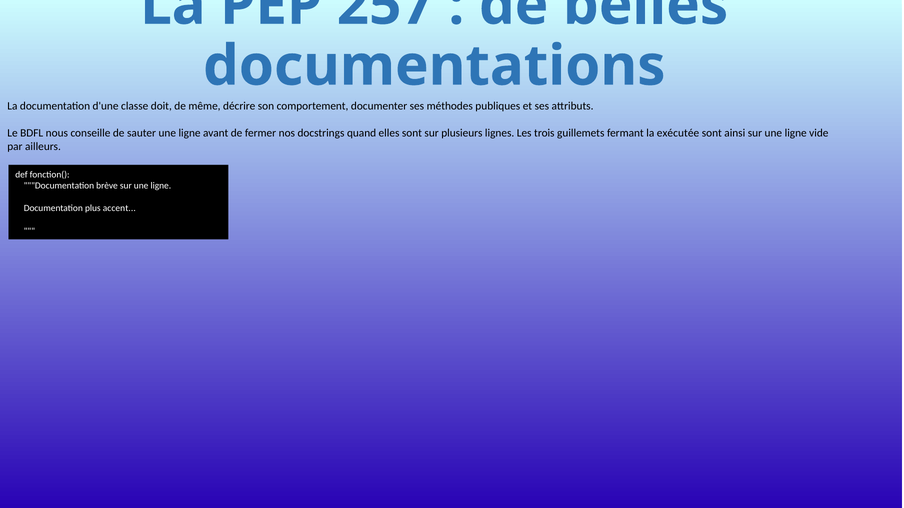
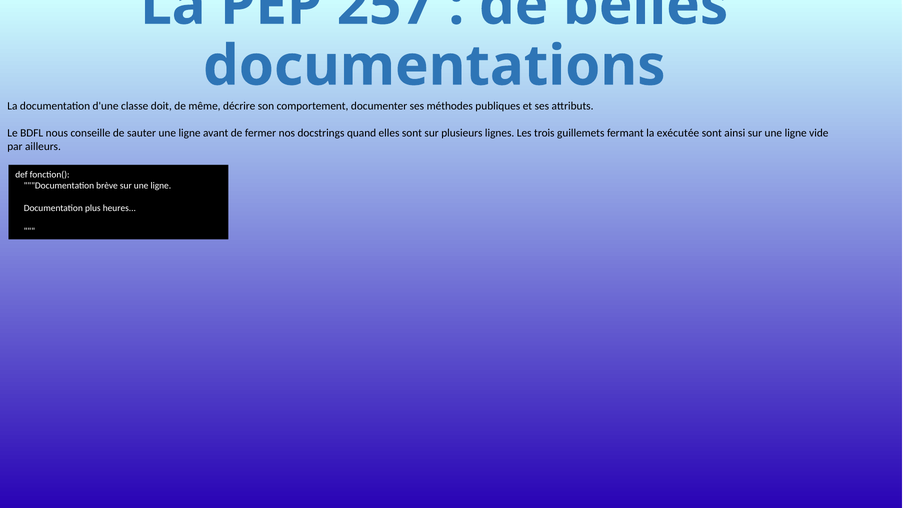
accent: accent -> heures (119, 209)
